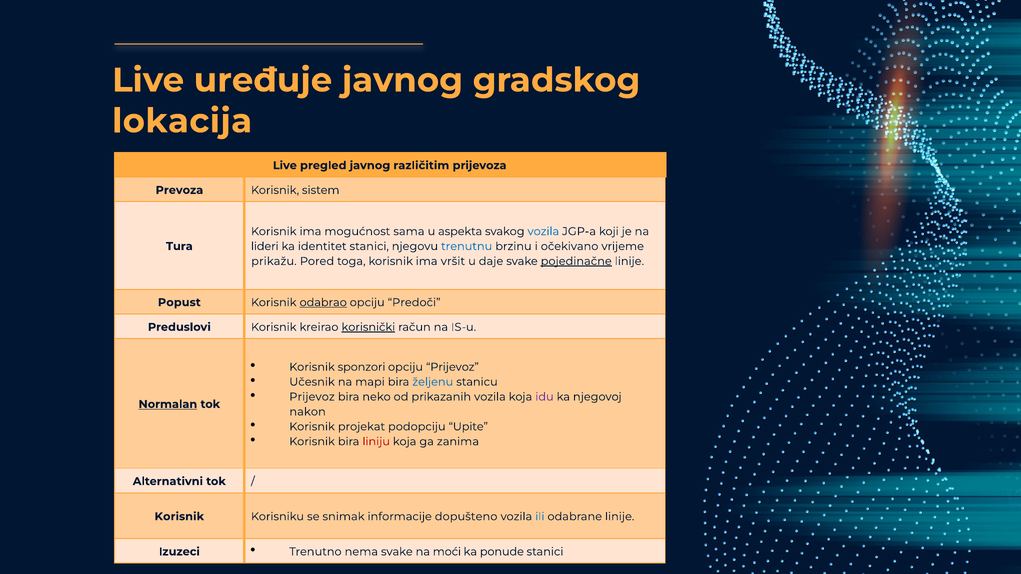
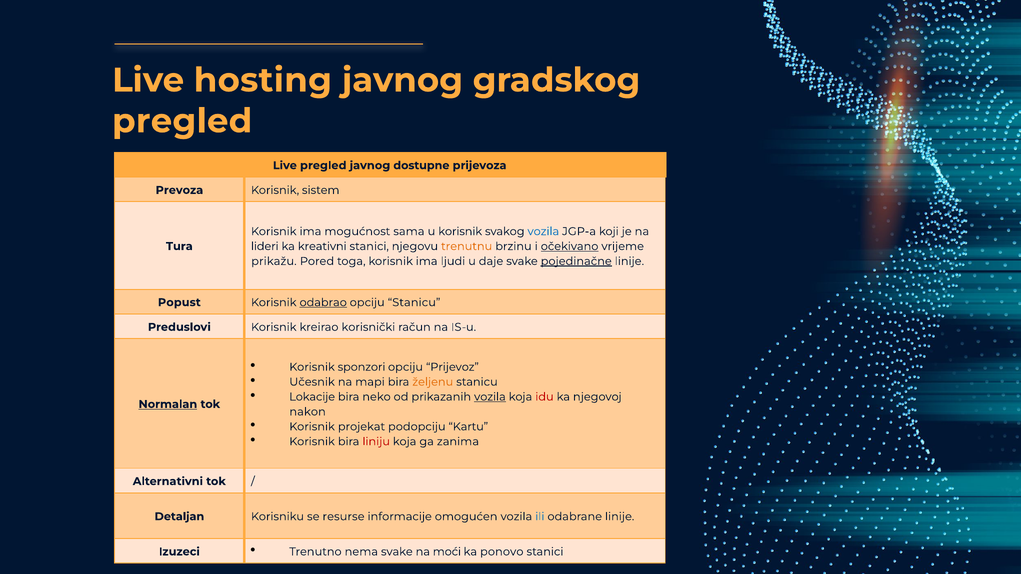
uređuje: uređuje -> hosting (263, 80)
lokacija: lokacija -> pregled (182, 121)
različitim: različitim -> dostupne (421, 166)
u aspekta: aspekta -> korisnik (460, 232)
identitet: identitet -> kreativni (322, 246)
trenutnu colour: blue -> orange (467, 246)
očekivano underline: none -> present (570, 246)
vršit: vršit -> ljudi (453, 261)
opciju Predoči: Predoči -> Stanicu (414, 303)
korisnički underline: present -> none (368, 327)
željenu colour: blue -> orange (433, 382)
Prijevoz: Prijevoz -> Lokacije (312, 397)
vozila underline: none -> present (490, 397)
idu colour: purple -> red (544, 397)
Upite: Upite -> Kartu (468, 427)
Korisnik: Korisnik -> Detaljan (179, 517)
snimak: snimak -> resurse (344, 517)
dopušteno: dopušteno -> omogućen (466, 517)
ponude: ponude -> ponovo (502, 552)
